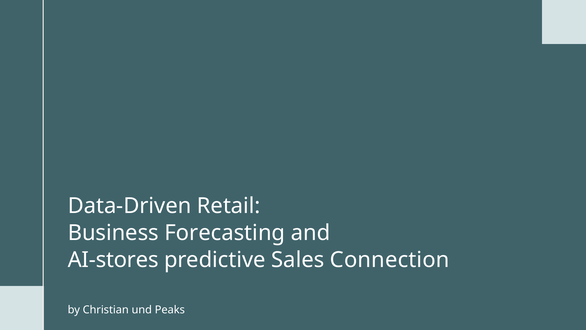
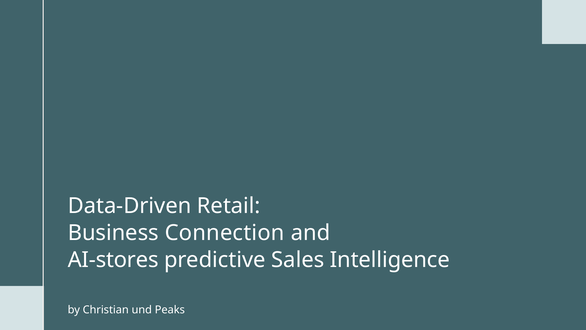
Forecasting: Forecasting -> Connection (225, 233)
Connection: Connection -> Intelligence (390, 260)
